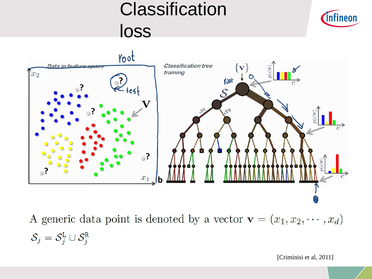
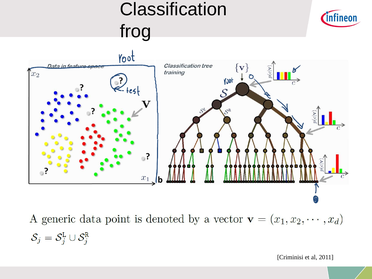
loss: loss -> frog (136, 31)
